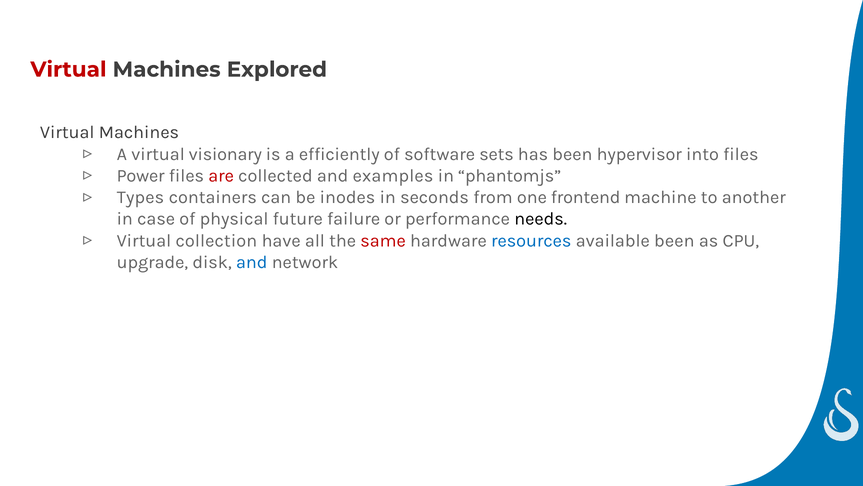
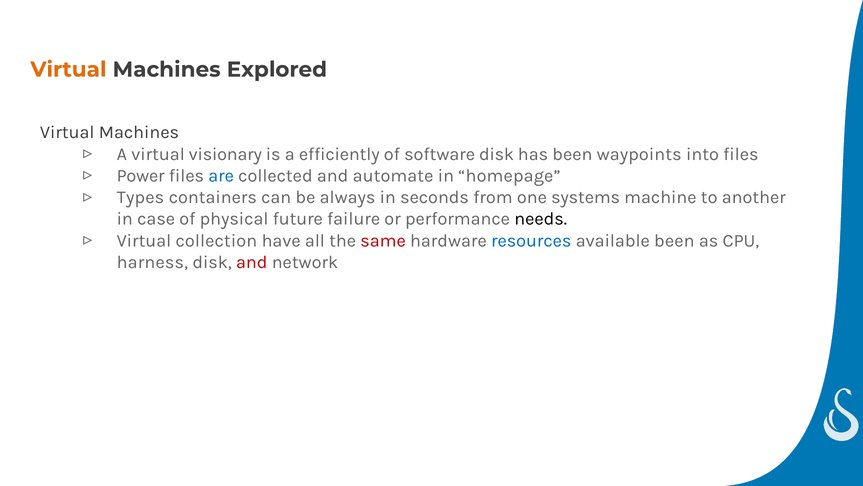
Virtual colour: red -> orange (68, 70)
software sets: sets -> disk (497, 154)
hypervisor: hypervisor -> waypoints (639, 154)
are colour: red -> blue (221, 176)
examples: examples -> automate (393, 176)
phantomjs: phantomjs -> homepage (509, 176)
inodes: inodes -> always (348, 197)
frontend: frontend -> systems (586, 197)
upgrade: upgrade -> harness (152, 262)
and colour: blue -> red (252, 262)
